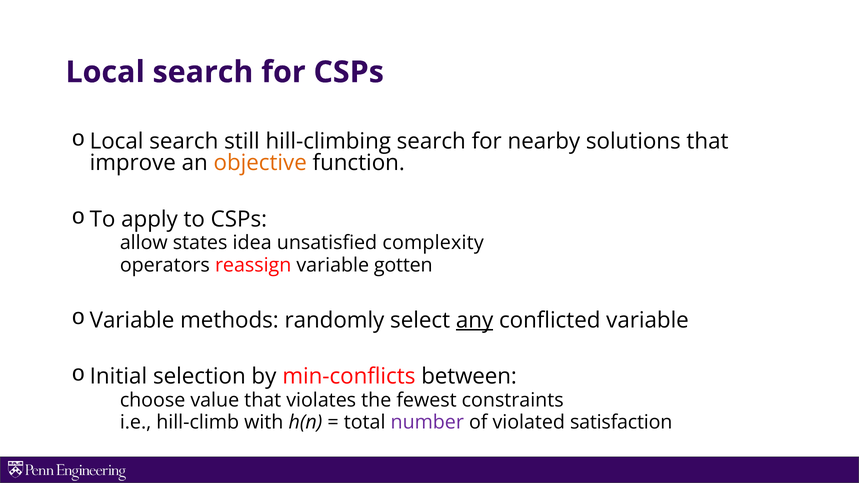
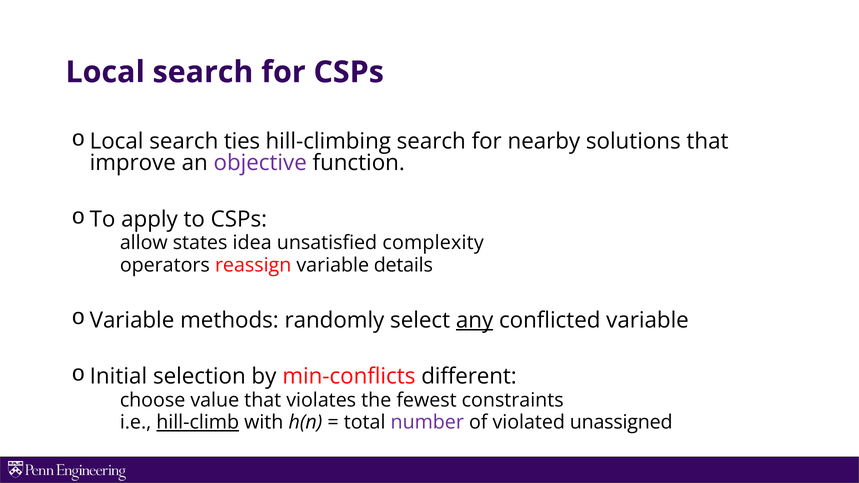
still: still -> ties (242, 142)
objective colour: orange -> purple (260, 163)
gotten: gotten -> details (403, 265)
between: between -> different (469, 377)
hill-climb underline: none -> present (198, 423)
satisfaction: satisfaction -> unassigned (621, 423)
